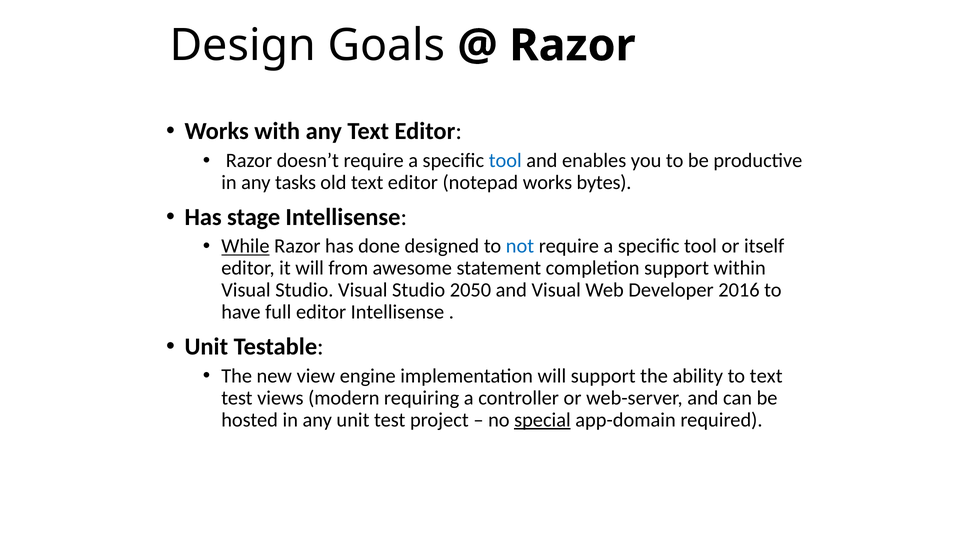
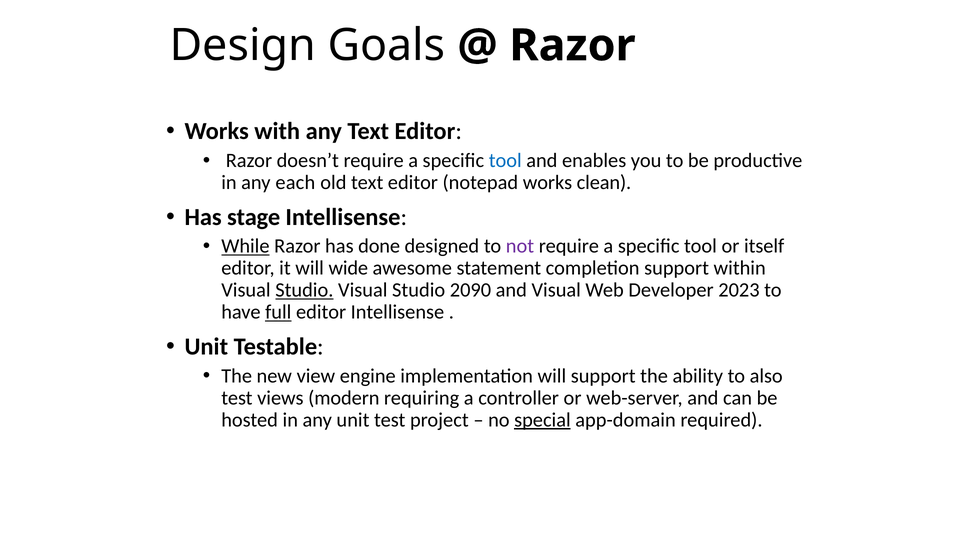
tasks: tasks -> each (295, 183)
bytes: bytes -> clean (604, 183)
not colour: blue -> purple (520, 246)
from: from -> wide (348, 268)
Studio underline: none -> present (304, 290)
2050: 2050 -> 2090 (470, 290)
2016: 2016 -> 2023 (739, 290)
full underline: none -> present (278, 312)
to text: text -> also (766, 376)
